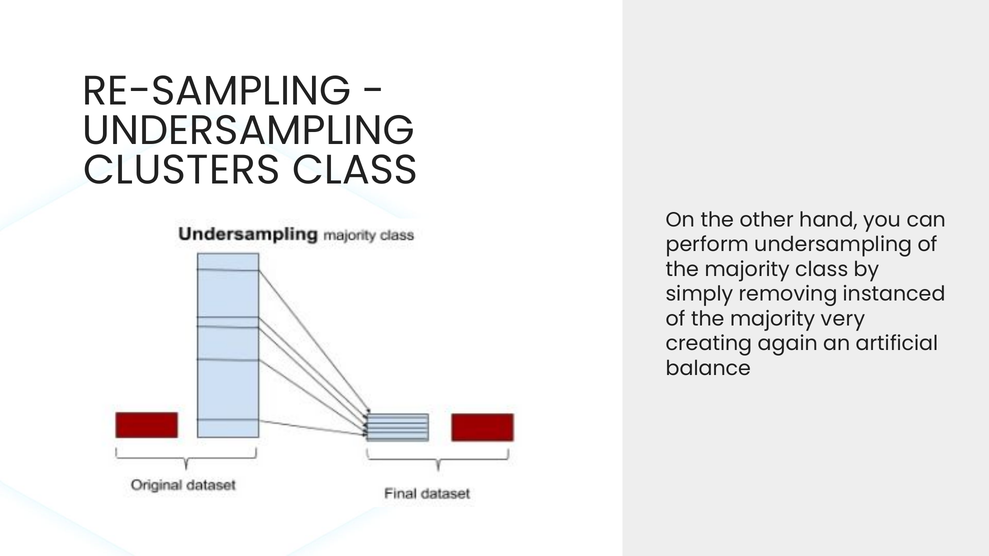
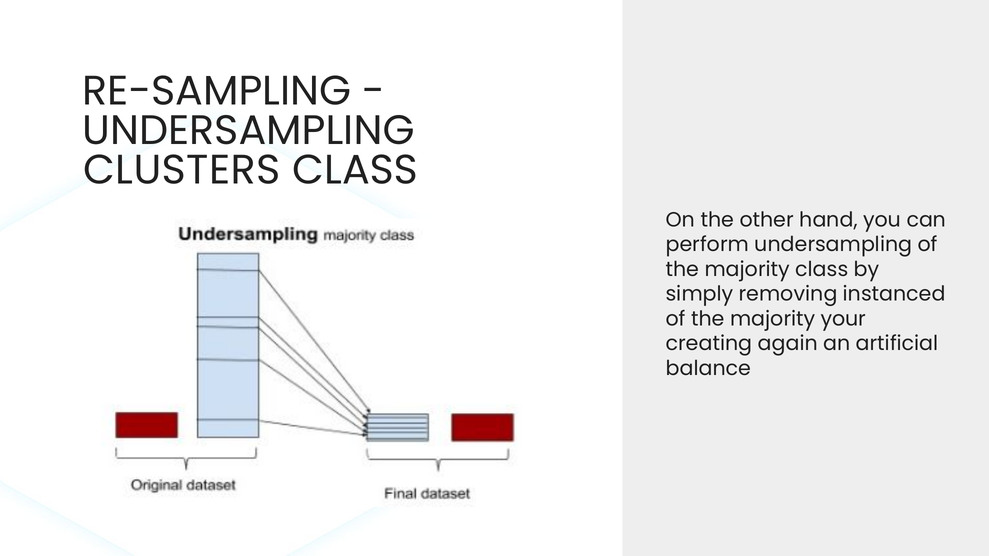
very: very -> your (843, 319)
